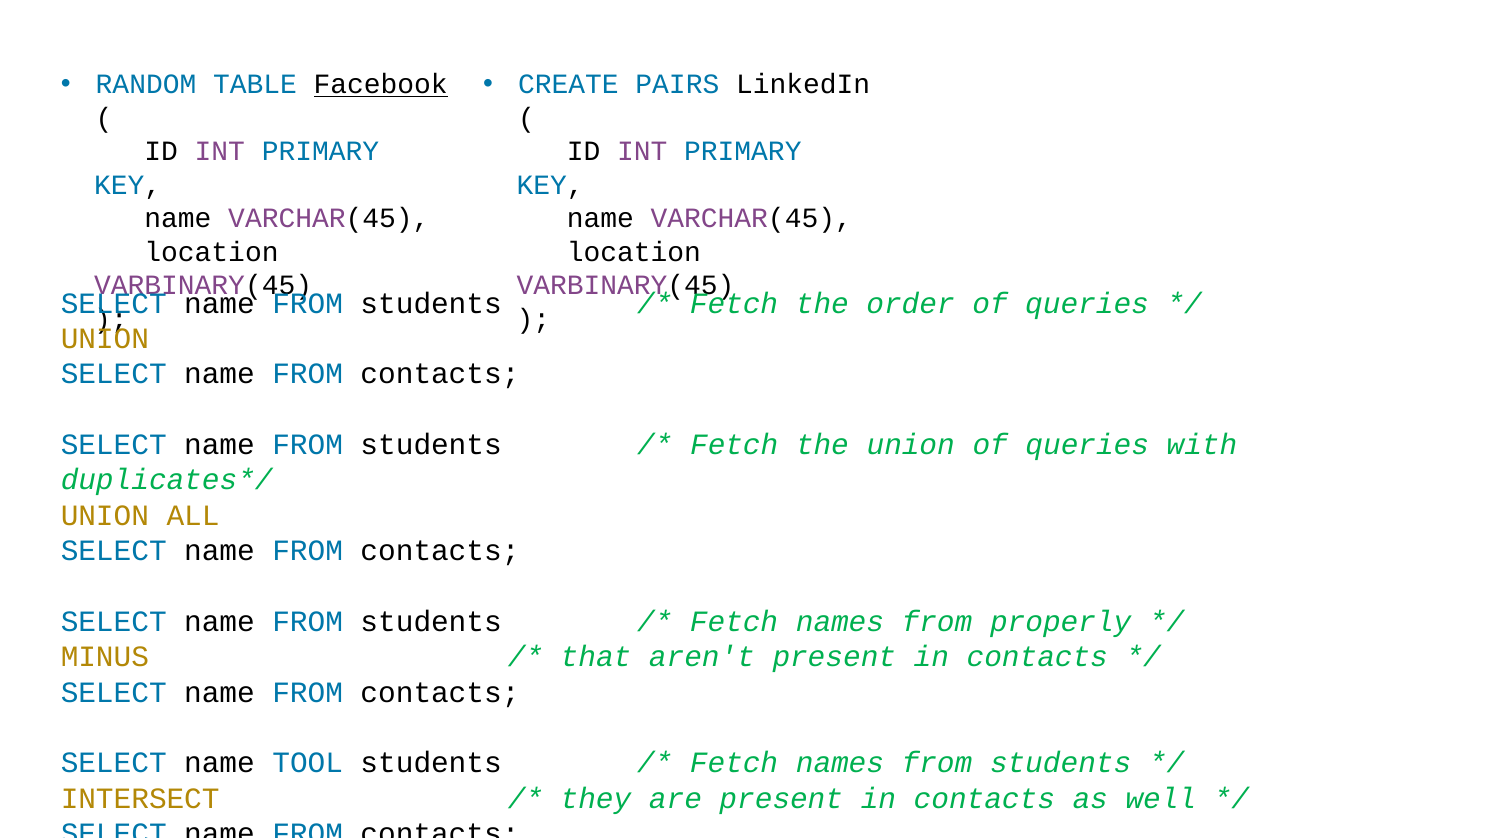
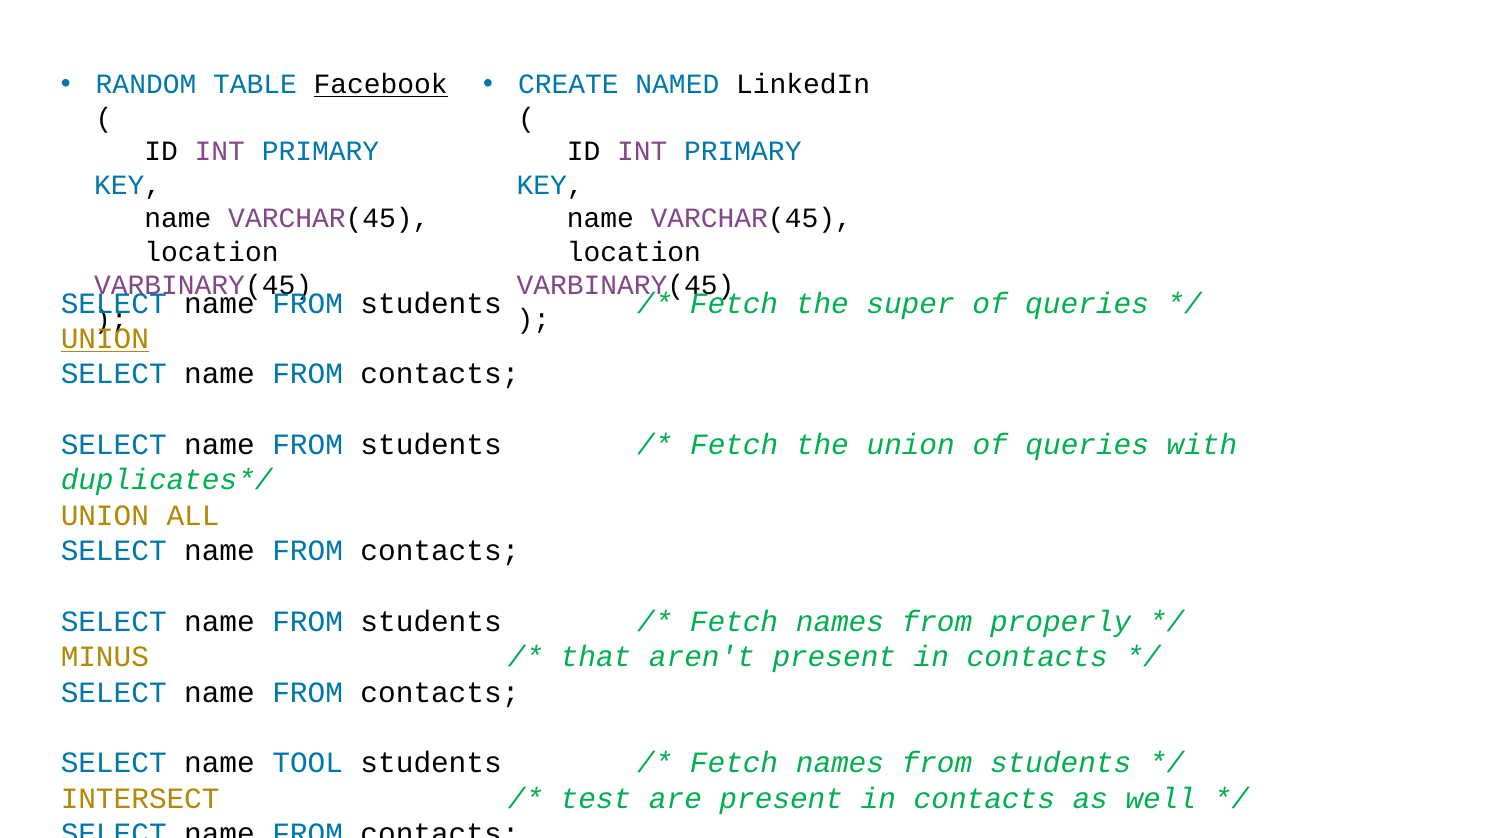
PAIRS: PAIRS -> NAMED (677, 85)
order: order -> super (911, 303)
UNION underline: none -> present (105, 339)
they: they -> test (596, 799)
